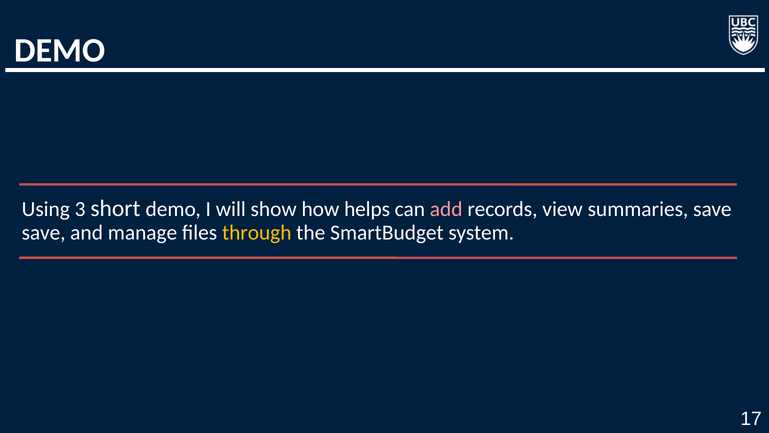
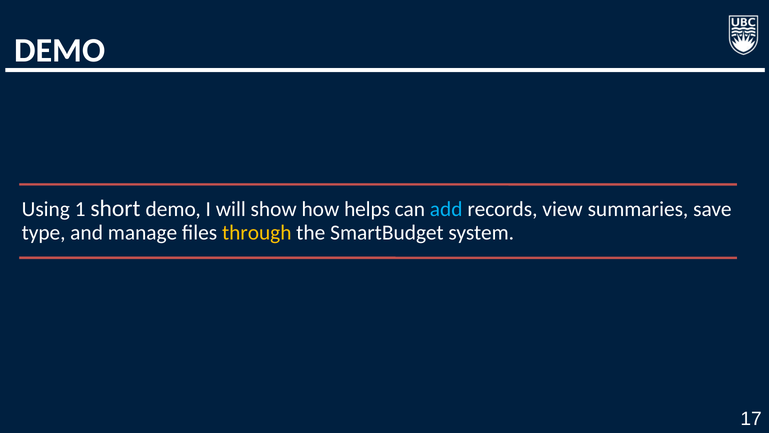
3: 3 -> 1 (80, 209)
add colour: pink -> light blue (446, 209)
save: save -> type (44, 232)
